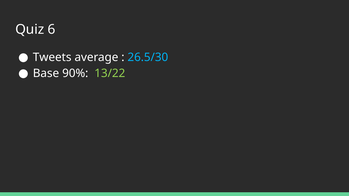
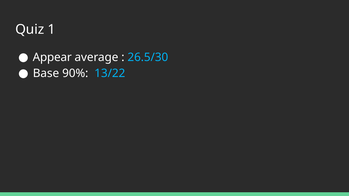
6: 6 -> 1 (52, 30)
Tweets: Tweets -> Appear (52, 57)
13/22 colour: light green -> light blue (110, 73)
